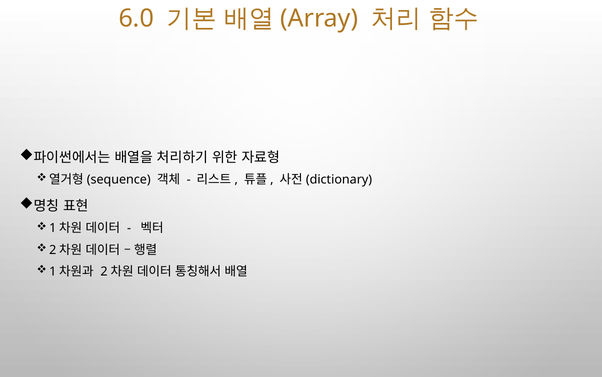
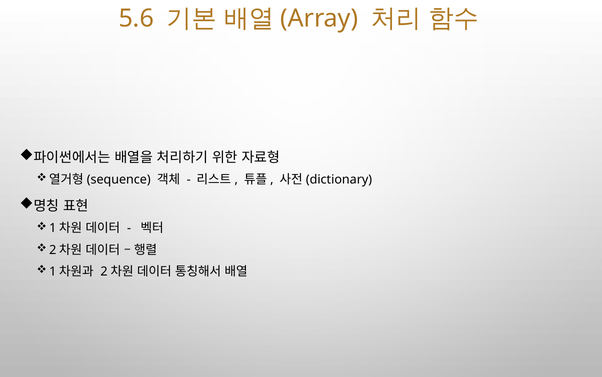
6.0: 6.0 -> 5.6 (136, 18)
